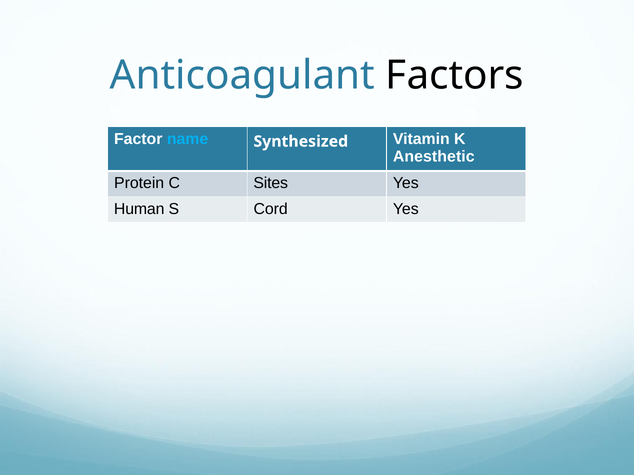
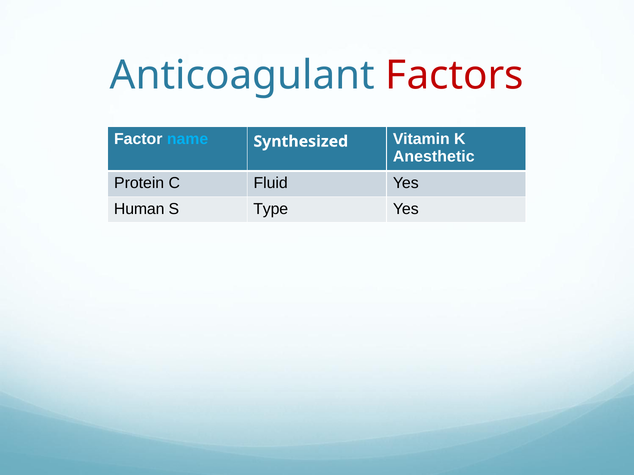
Factors colour: black -> red (455, 75)
Sites: Sites -> Fluid (271, 183)
Cord: Cord -> Type (271, 209)
